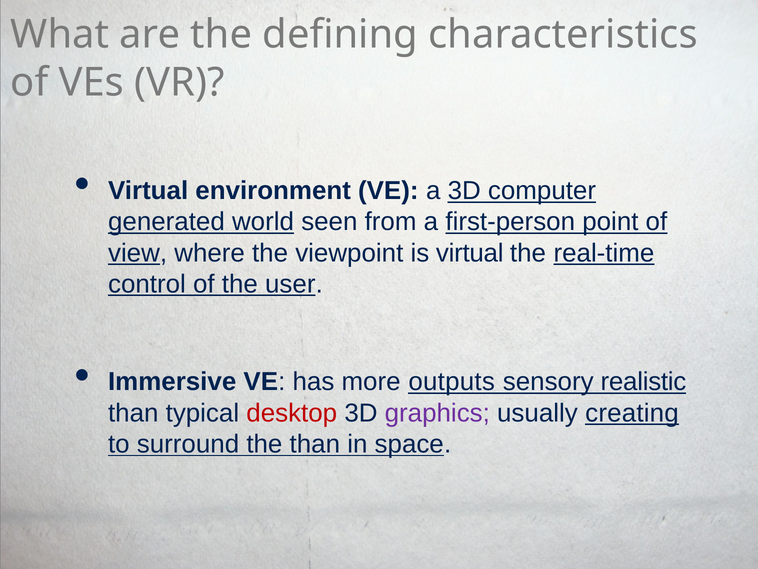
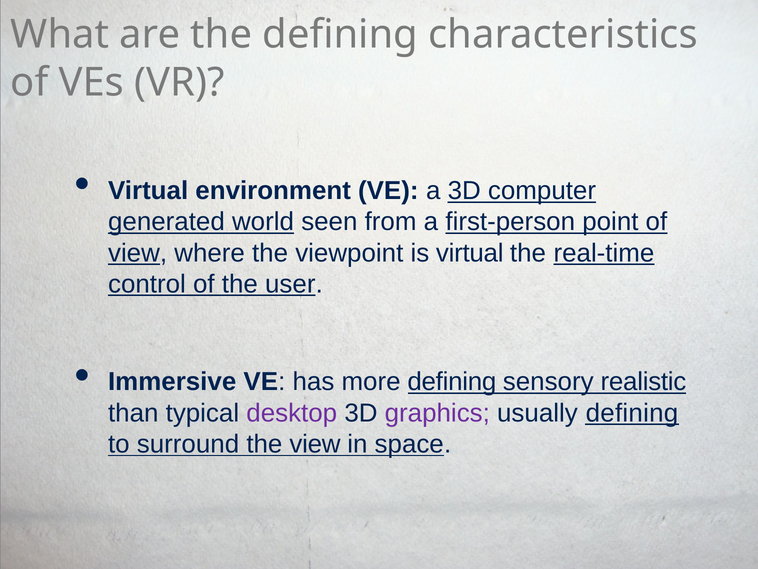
more outputs: outputs -> defining (452, 382)
desktop colour: red -> purple (292, 413)
usually creating: creating -> defining (632, 413)
the than: than -> view (315, 444)
